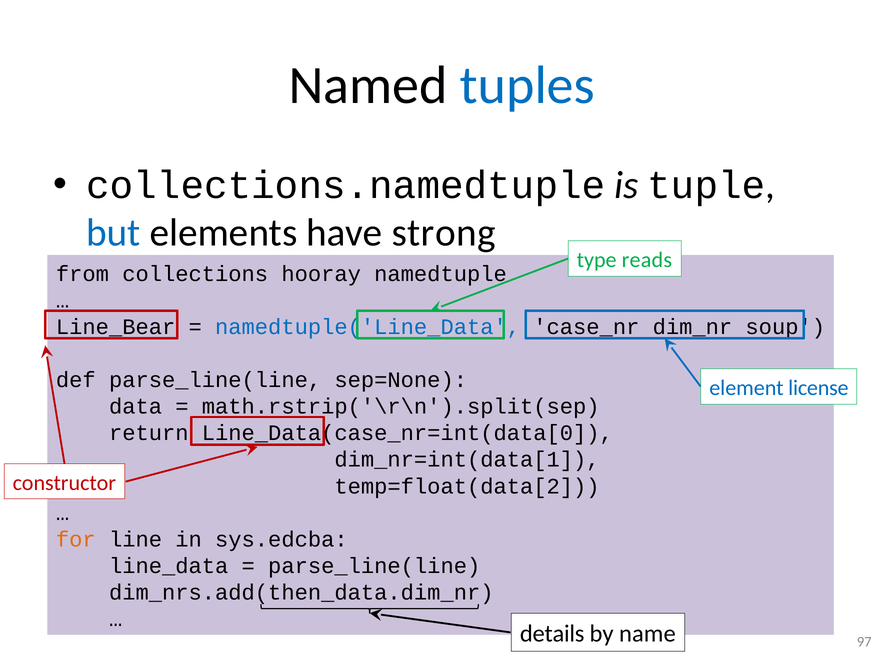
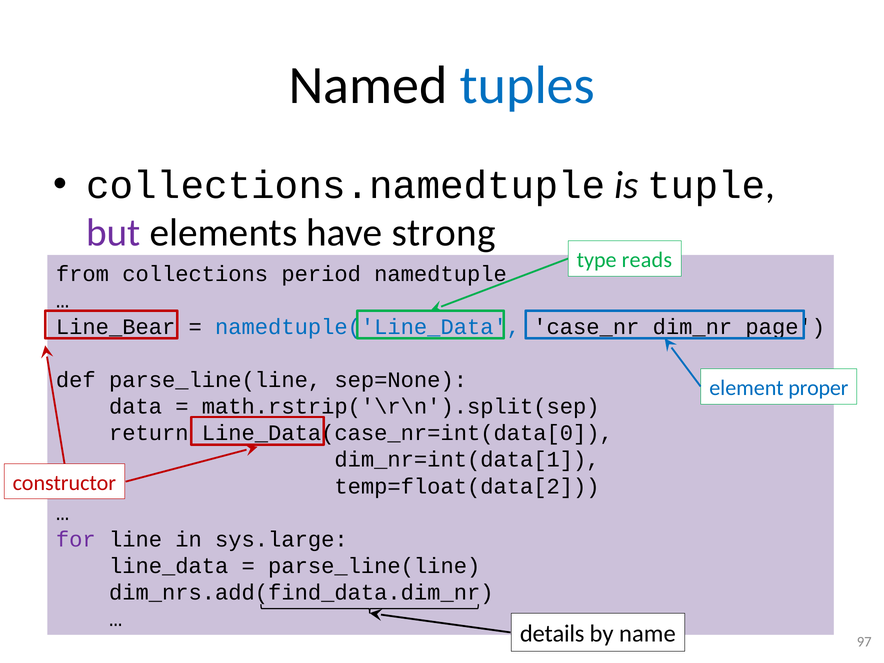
but colour: blue -> purple (113, 233)
hooray: hooray -> period (321, 274)
soup: soup -> page (785, 327)
license: license -> proper (818, 388)
for colour: orange -> purple (76, 539)
sys.edcba: sys.edcba -> sys.large (281, 539)
dim_nrs.add(then_data.dim_nr: dim_nrs.add(then_data.dim_nr -> dim_nrs.add(find_data.dim_nr (301, 592)
